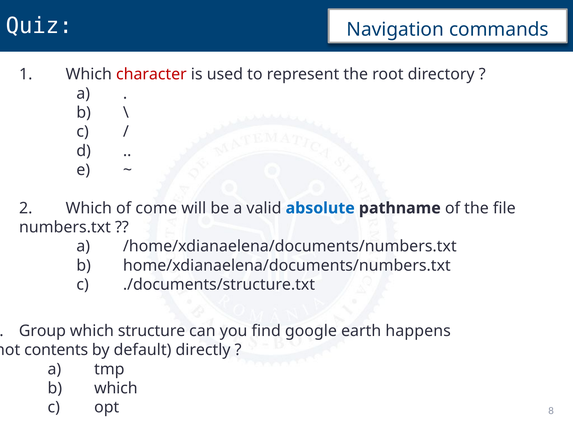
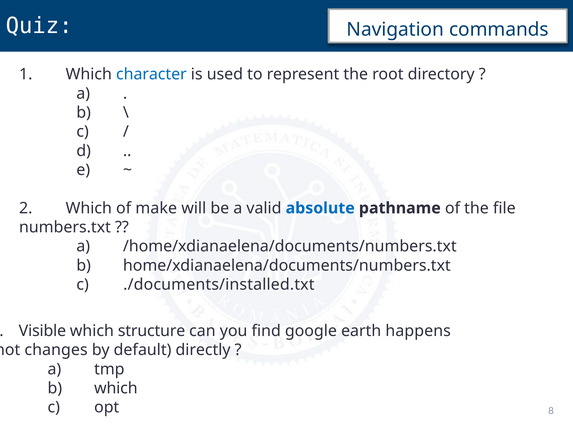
character colour: red -> blue (151, 74)
come: come -> make (156, 208)
./documents/structure.txt: ./documents/structure.txt -> ./documents/installed.txt (219, 284)
Group: Group -> Visible (42, 331)
contents: contents -> changes (56, 350)
